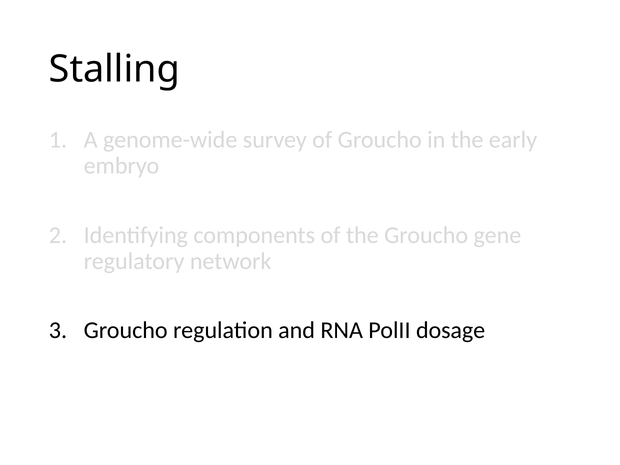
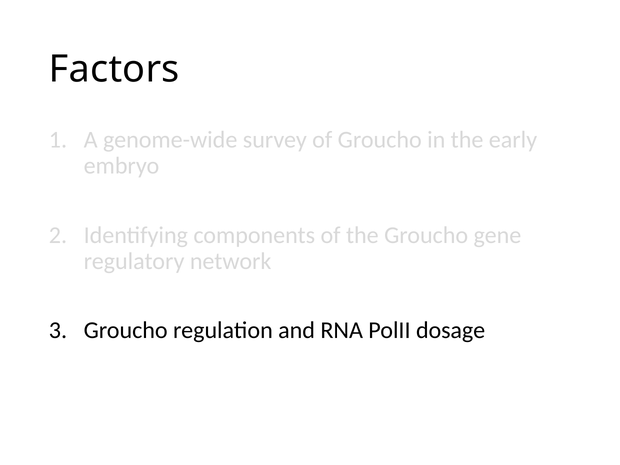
Stalling: Stalling -> Factors (114, 69)
